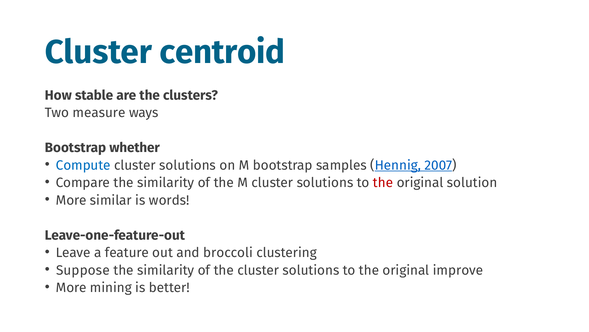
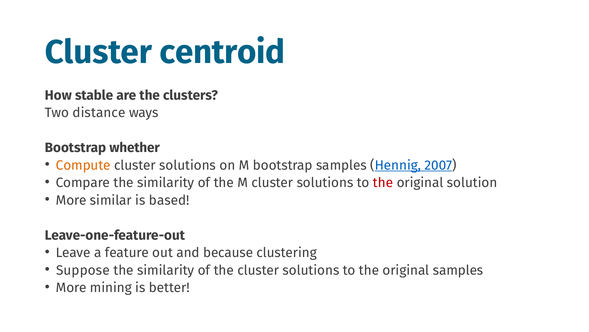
measure: measure -> distance (99, 112)
Compute colour: blue -> orange (83, 165)
words: words -> based (169, 200)
broccoli: broccoli -> because (228, 252)
original improve: improve -> samples (458, 270)
